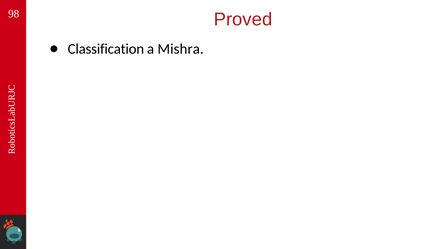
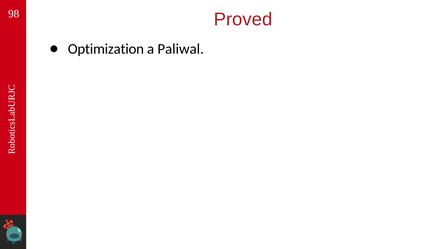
Classification: Classification -> Optimization (106, 49)
Mishra: Mishra -> Paliwal (181, 49)
